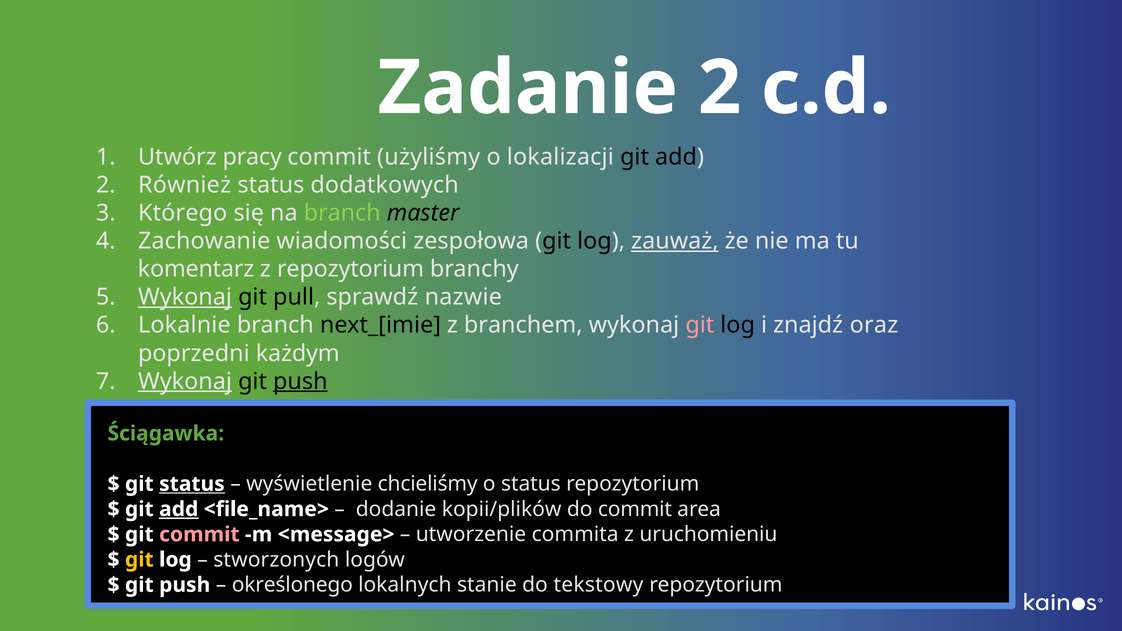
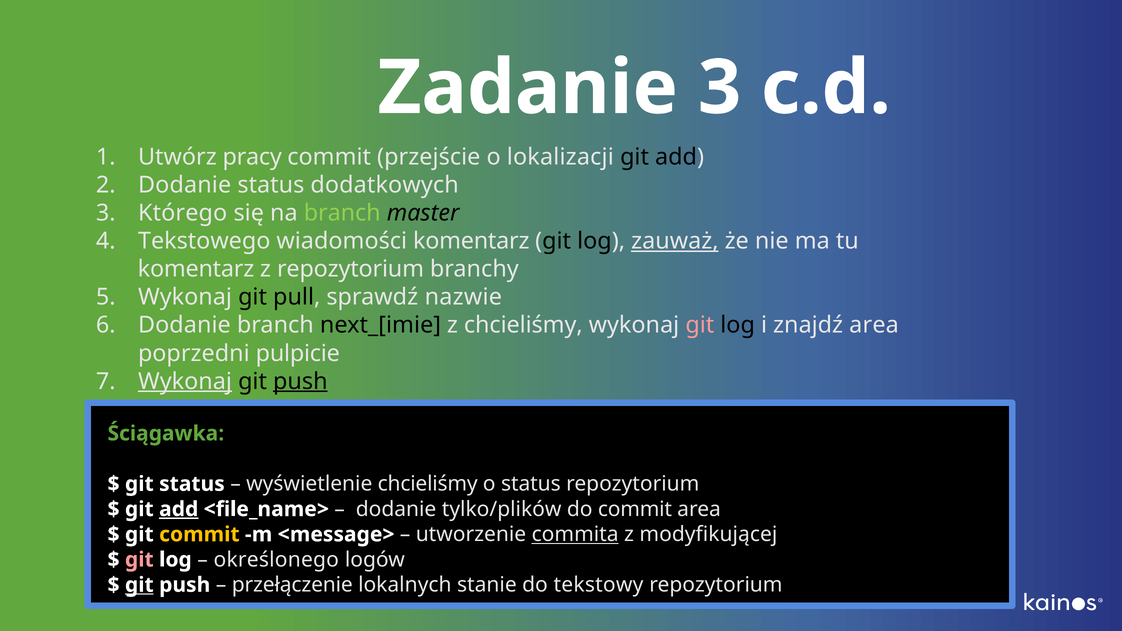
Zadanie 2: 2 -> 3 (720, 88)
użyliśmy: użyliśmy -> przejście (429, 157)
Również: Również -> Dodanie (185, 185)
Zachowanie: Zachowanie -> Tekstowego (204, 241)
wiadomości zespołowa: zespołowa -> komentarz (471, 241)
Wykonaj underline: present -> none (185, 297)
Lokalnie: Lokalnie -> Dodanie (184, 325)
z branchem: branchem -> chcieliśmy (523, 325)
znajdź oraz: oraz -> area (874, 325)
każdym: każdym -> pulpicie (298, 353)
status underline: present -> none (192, 484)
kopii/plików: kopii/plików -> tylko/plików (502, 509)
commit colour: pink -> yellow (199, 535)
commita underline: none -> present (575, 535)
uruchomieniu: uruchomieniu -> modyfikującej (708, 535)
git colour: yellow -> pink (139, 560)
stworzonych: stworzonych -> określonego (276, 560)
git underline: none -> present (139, 585)
określonego: określonego -> przełączenie (292, 585)
